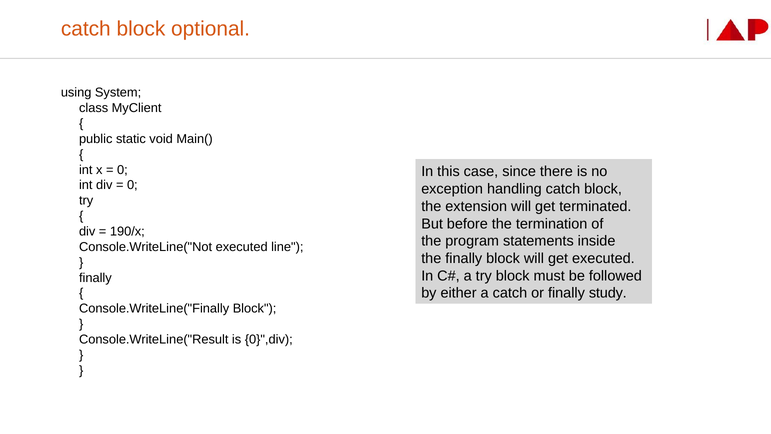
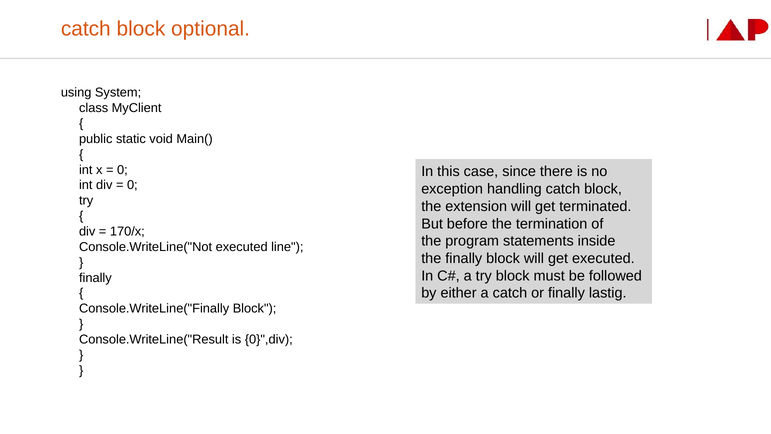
190/x: 190/x -> 170/x (127, 231)
study: study -> lastig (608, 293)
